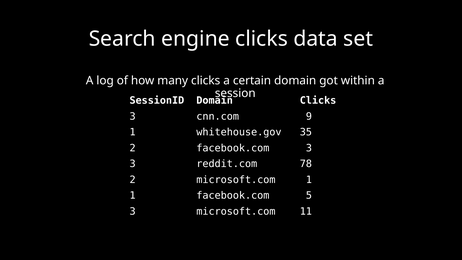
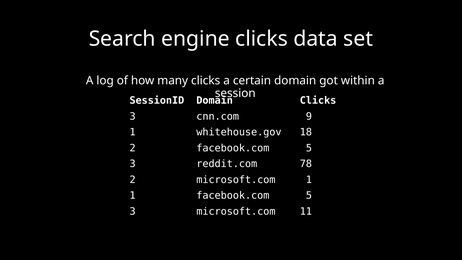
35: 35 -> 18 (306, 132)
2 facebook.com 3: 3 -> 5 (309, 148)
